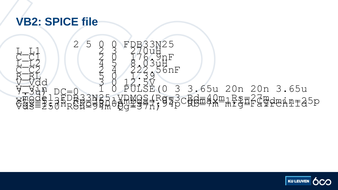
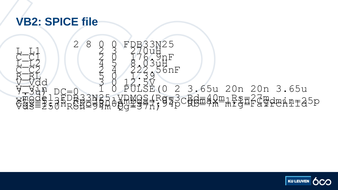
2 5: 5 -> 8 (89, 44)
3: 3 -> 2 (178, 88)
